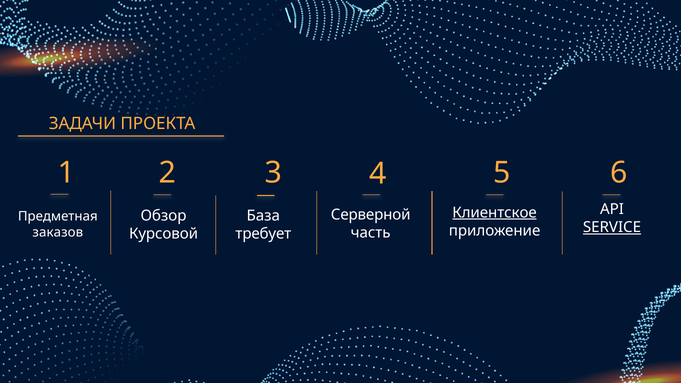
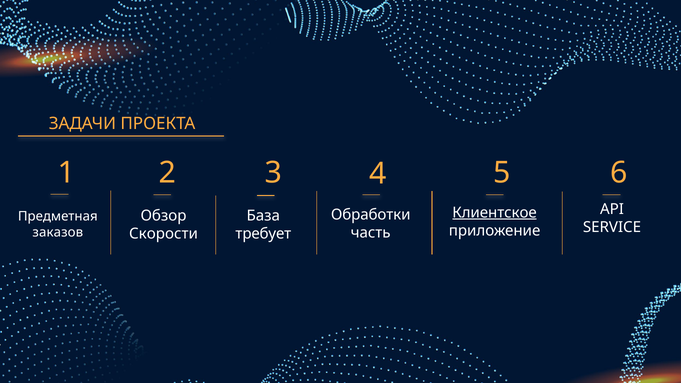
Серверной: Серверной -> Обработки (371, 215)
SERVICE underline: present -> none (612, 227)
Курсовой: Курсовой -> Скорости (163, 234)
